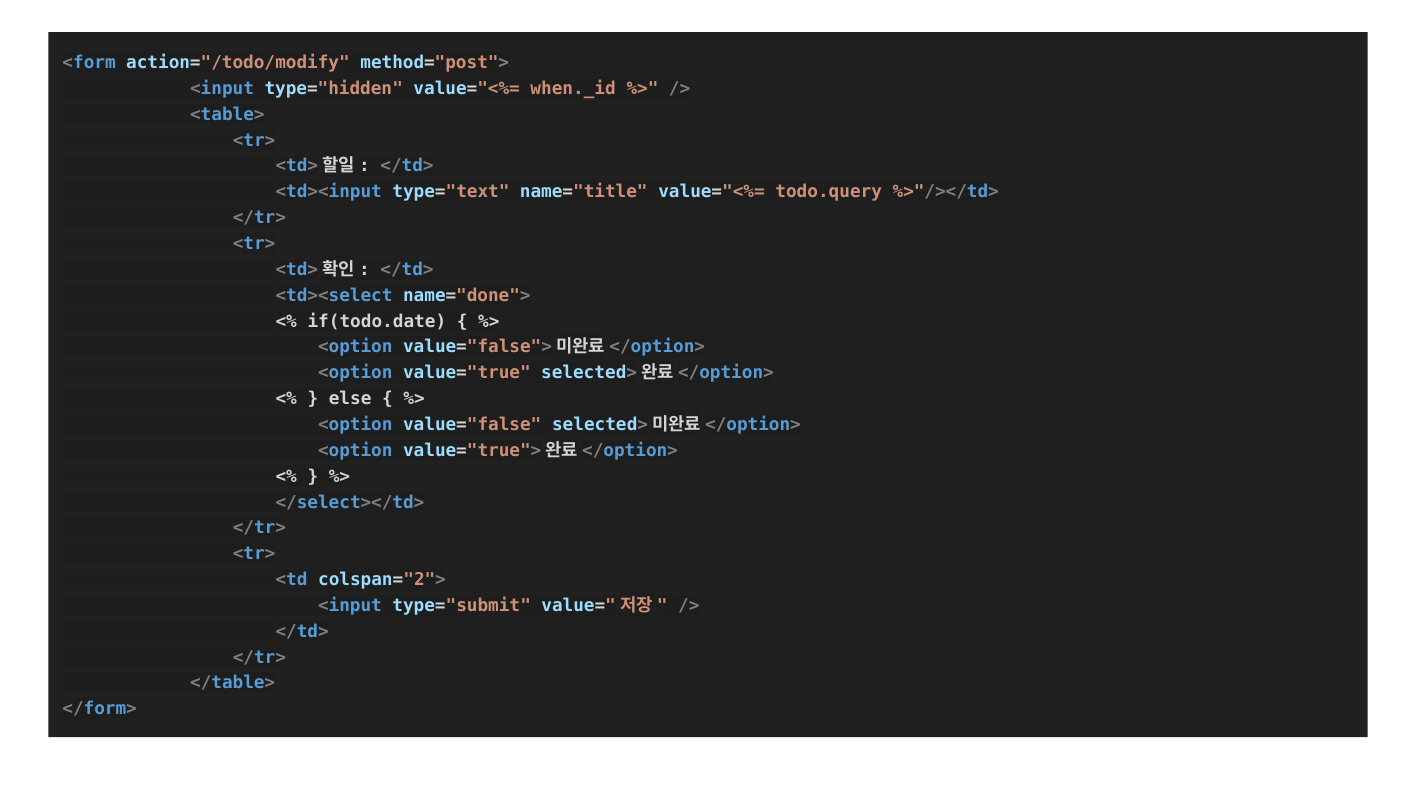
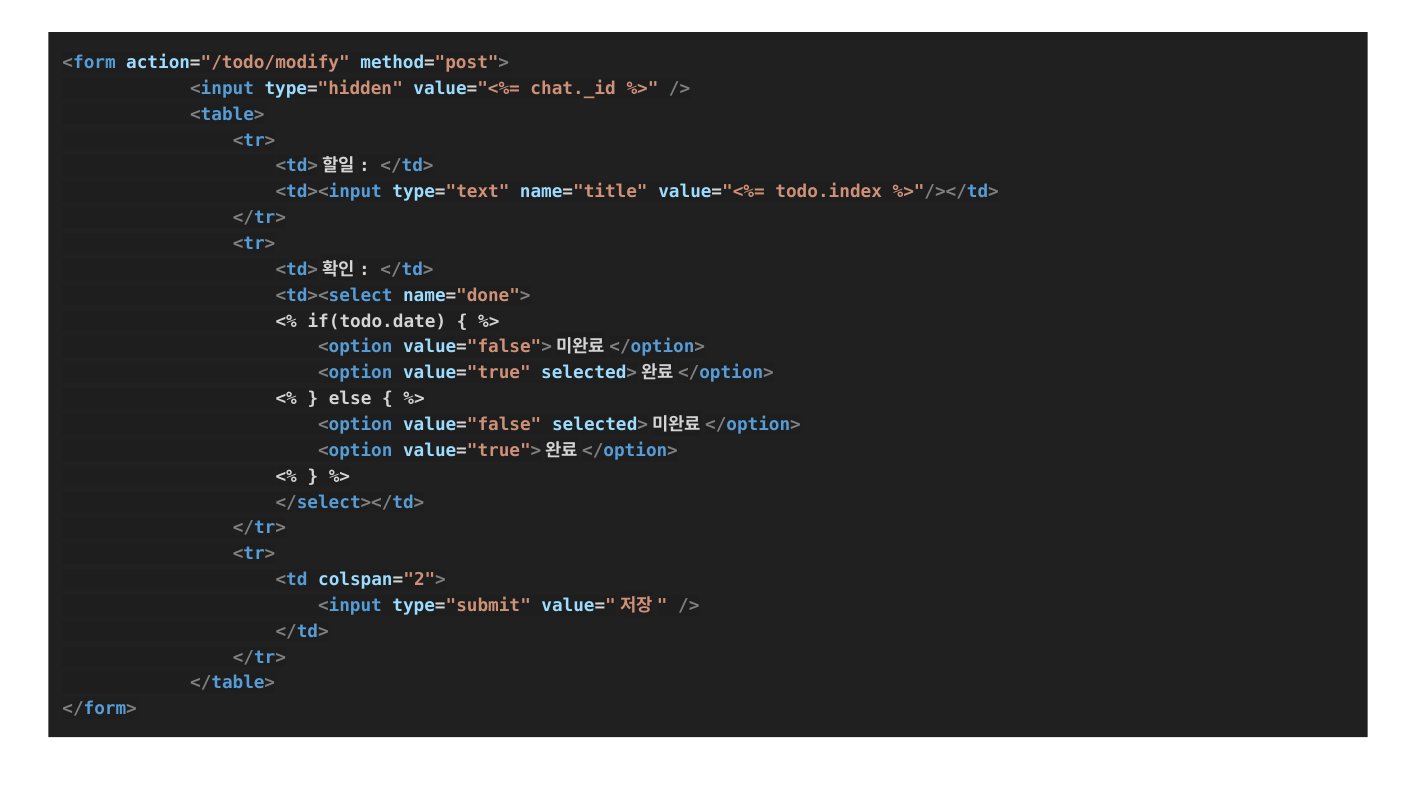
when._id: when._id -> chat._id (573, 89)
todo.query: todo.query -> todo.index (829, 192)
